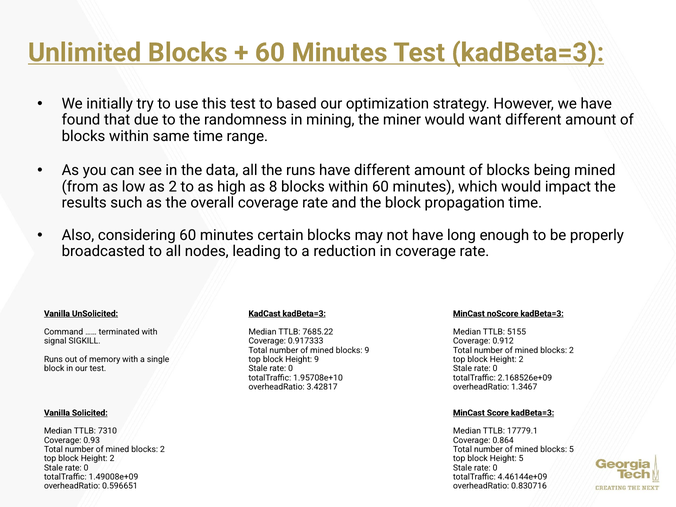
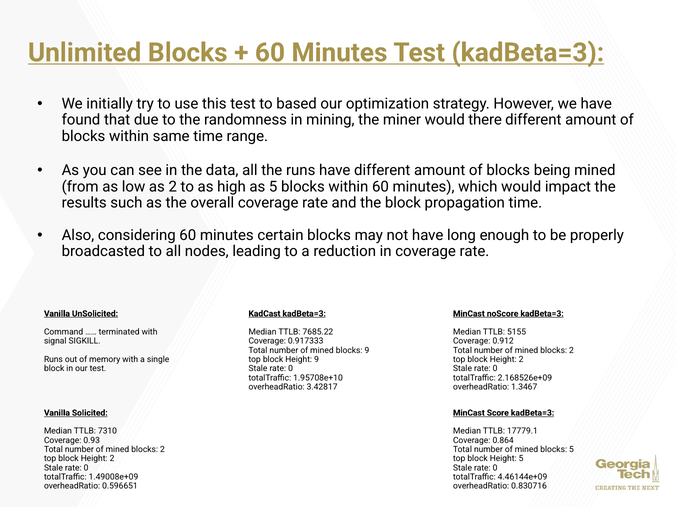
want: want -> there (485, 120)
as 8: 8 -> 5 (273, 187)
